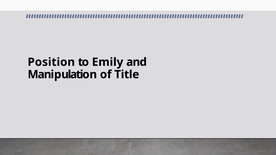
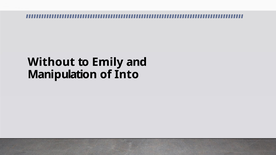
Position: Position -> Without (51, 62)
Title: Title -> Into (127, 75)
